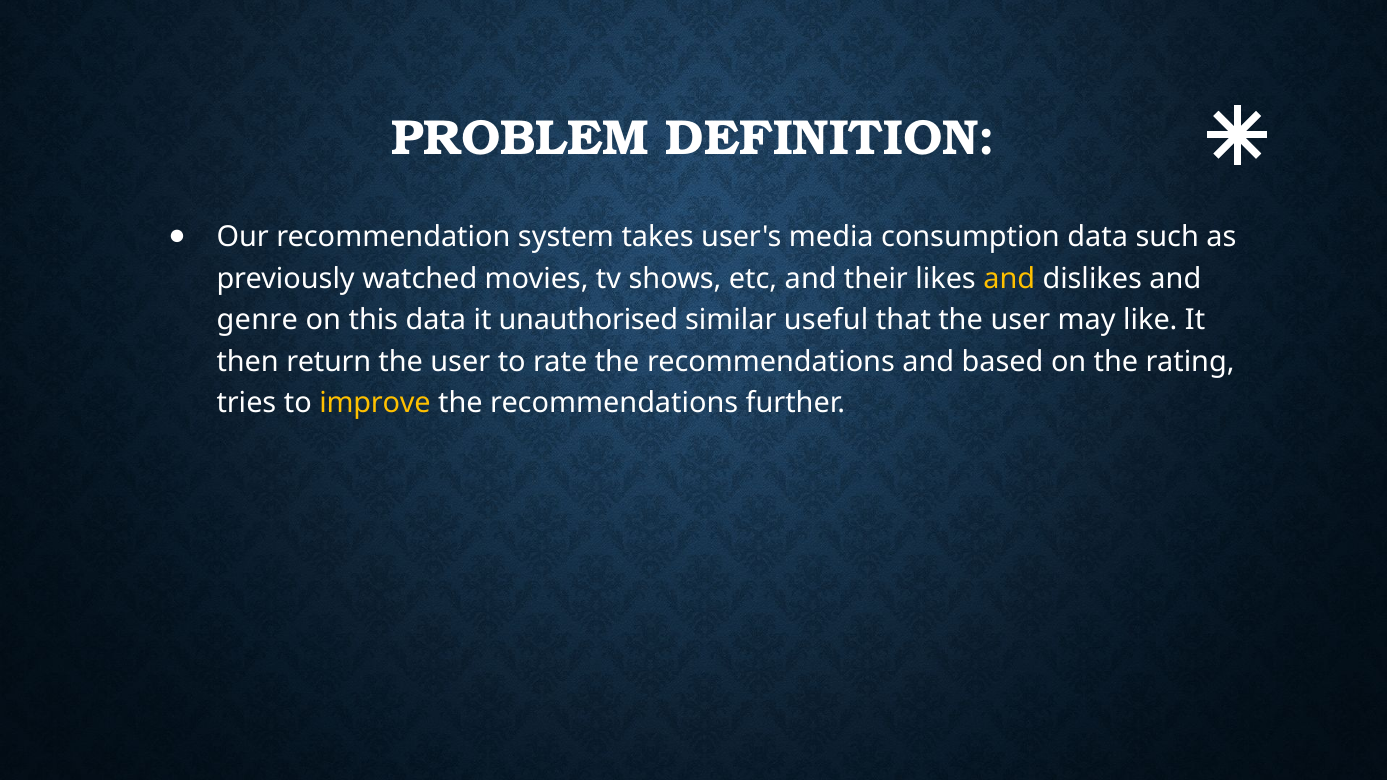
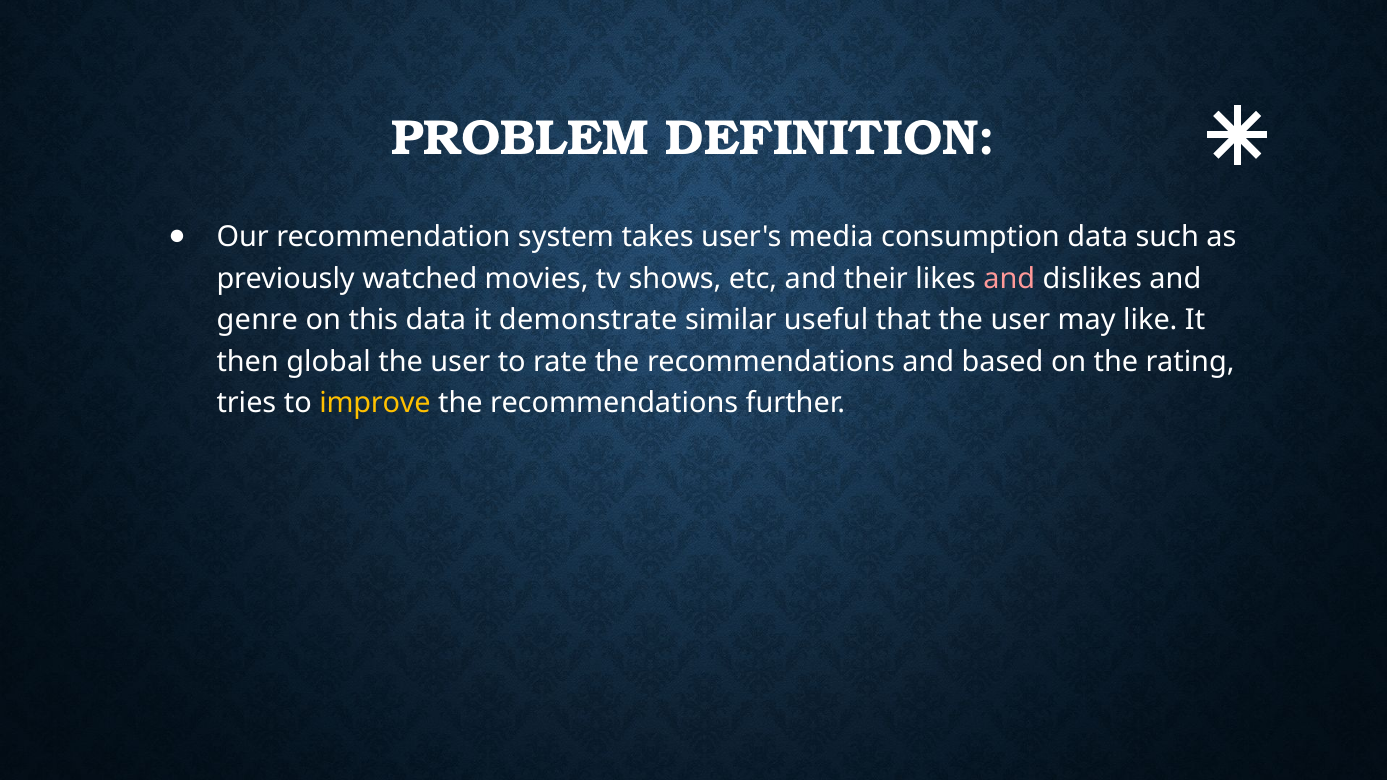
and colour: yellow -> pink (1009, 279)
unauthorised: unauthorised -> demonstrate (588, 320)
return: return -> global (329, 362)
